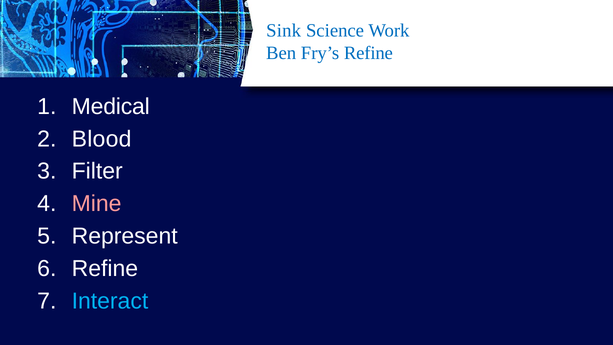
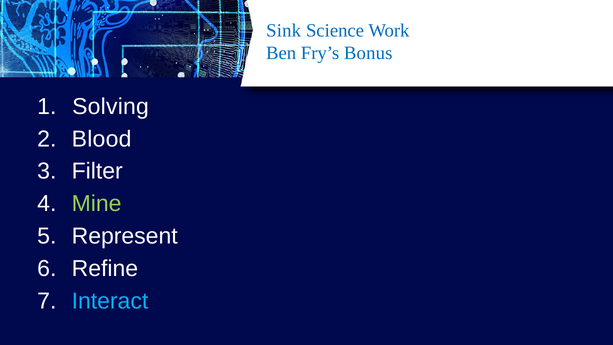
Fry’s Refine: Refine -> Bonus (368, 53)
Medical: Medical -> Solving (111, 106)
Mine colour: pink -> light green (97, 204)
